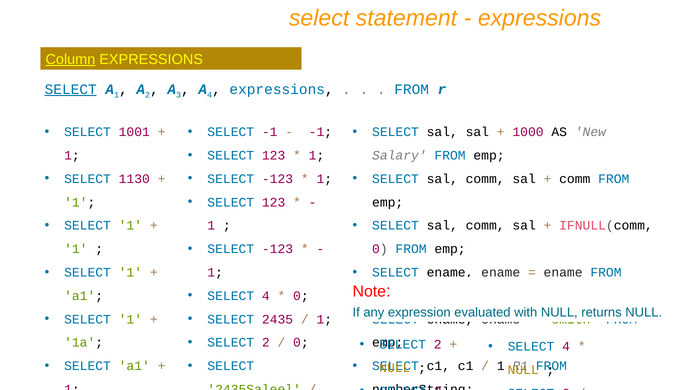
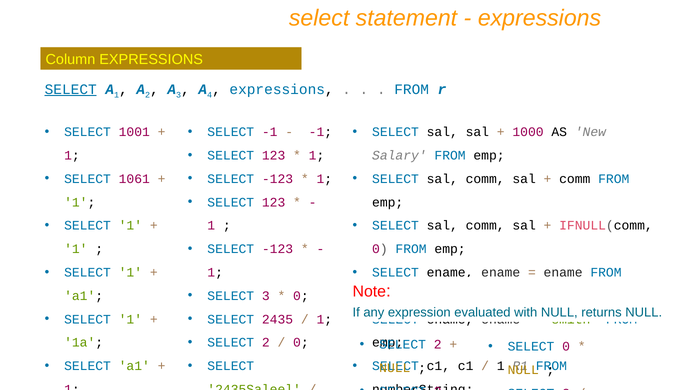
Column underline: present -> none (70, 59)
1130: 1130 -> 1061 (134, 179)
4: 4 -> 3 (266, 296)
4: 4 -> 0 (566, 346)
